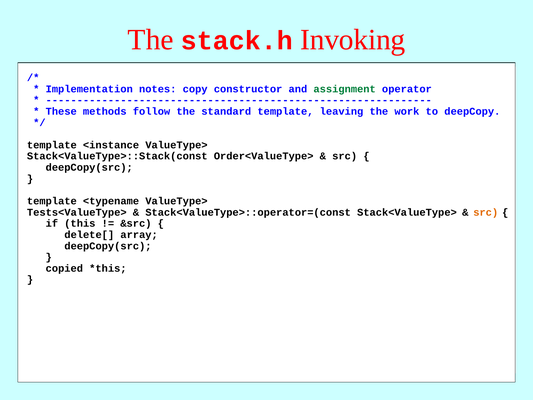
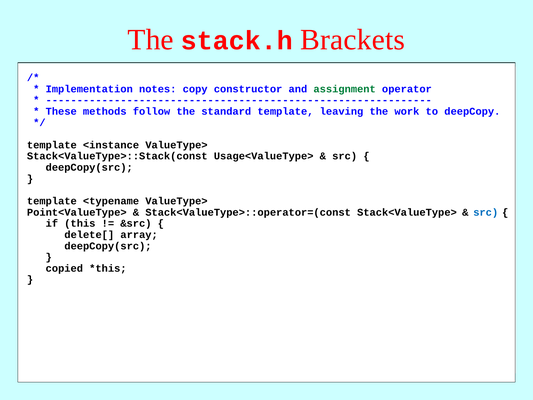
Invoking: Invoking -> Brackets (353, 40)
Order<ValueType>: Order<ValueType> -> Usage<ValueType> (264, 156)
Tests<ValueType>: Tests<ValueType> -> Point<ValueType> (77, 212)
src colour: orange -> blue (486, 212)
